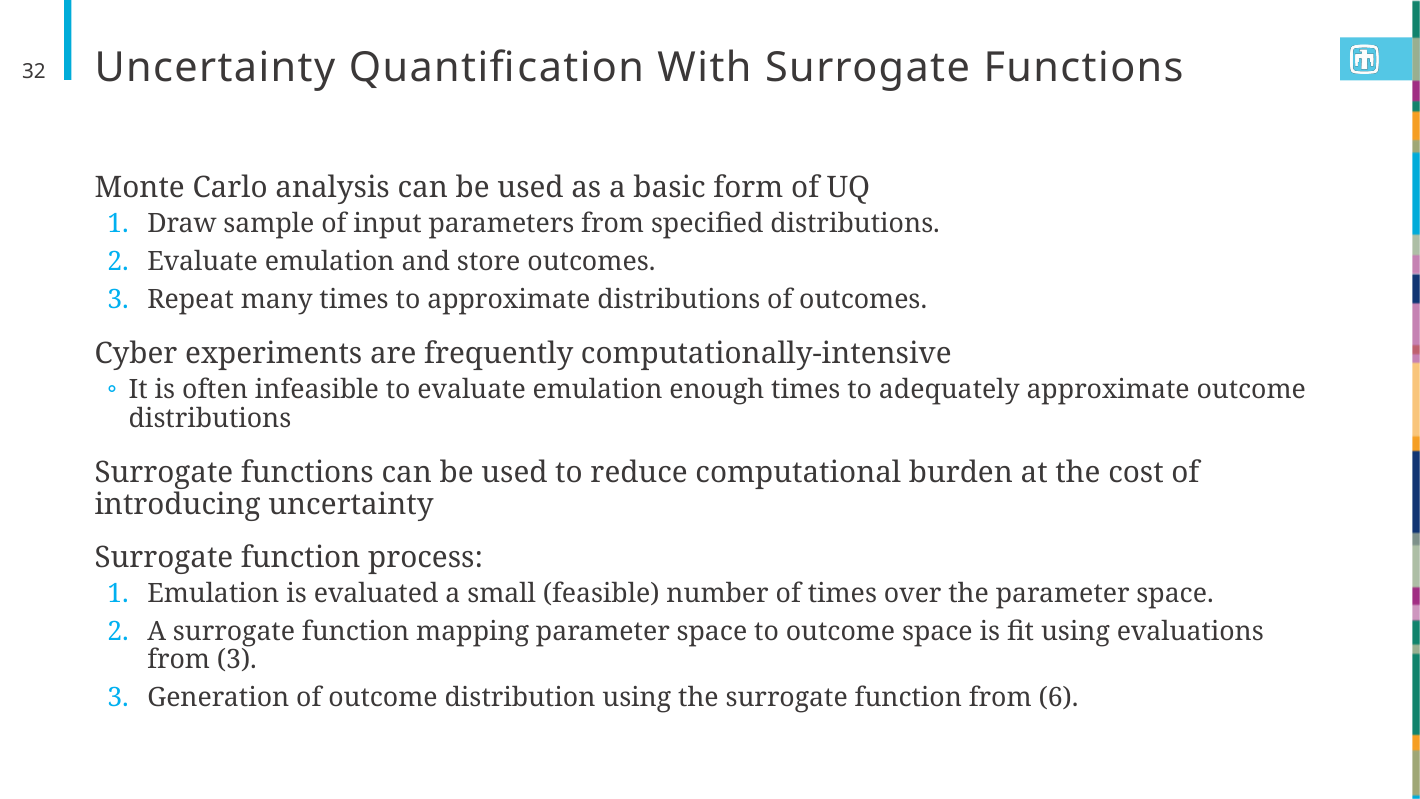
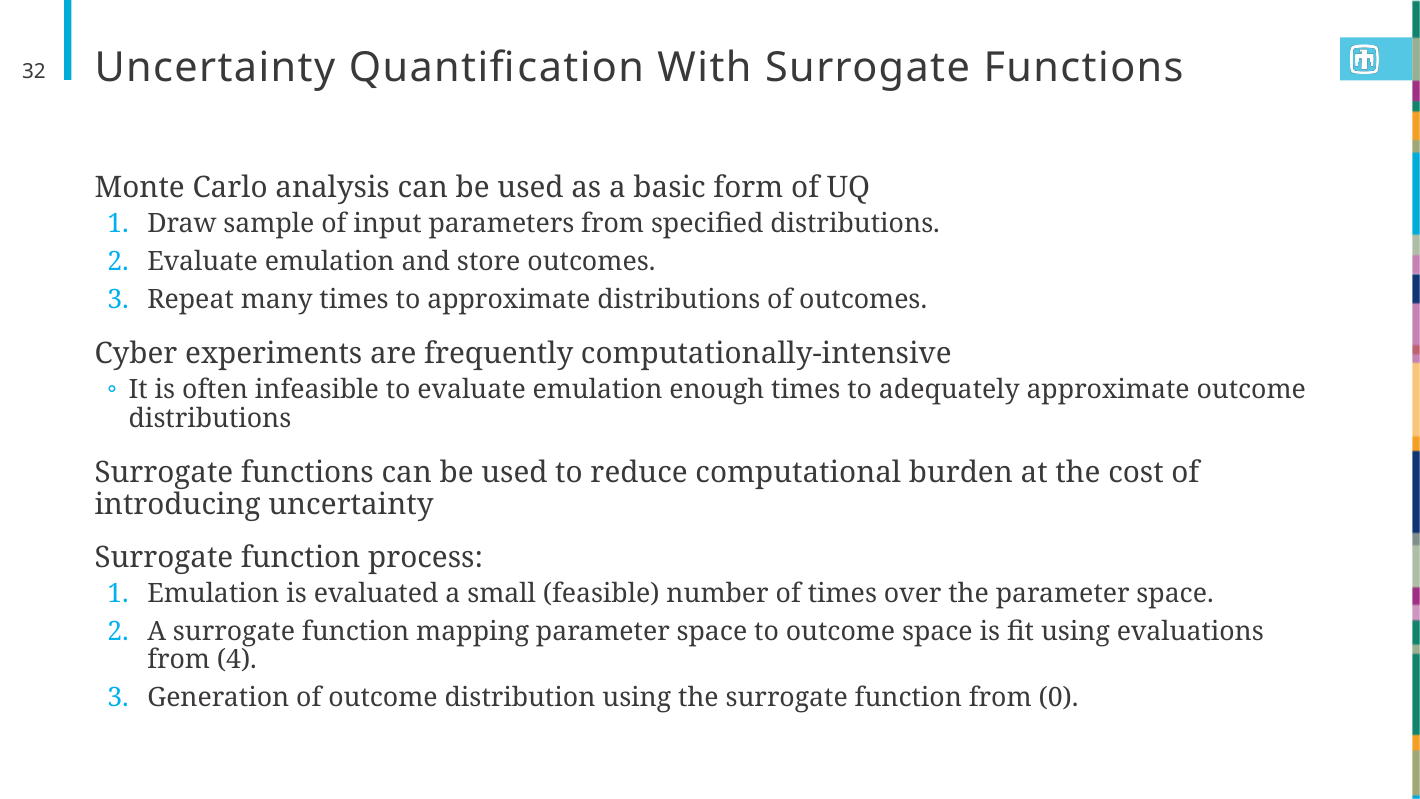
from 3: 3 -> 4 (237, 660)
6: 6 -> 0 (1059, 698)
